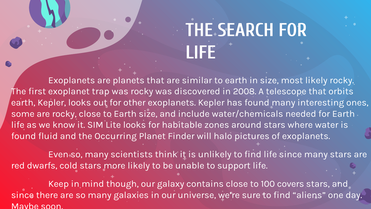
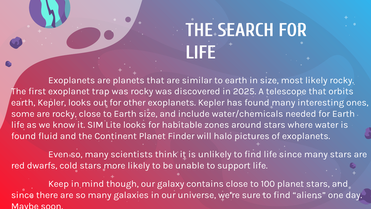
2008: 2008 -> 2025 (245, 91)
Occurring: Occurring -> Continent (116, 136)
100 covers: covers -> planet (291, 184)
